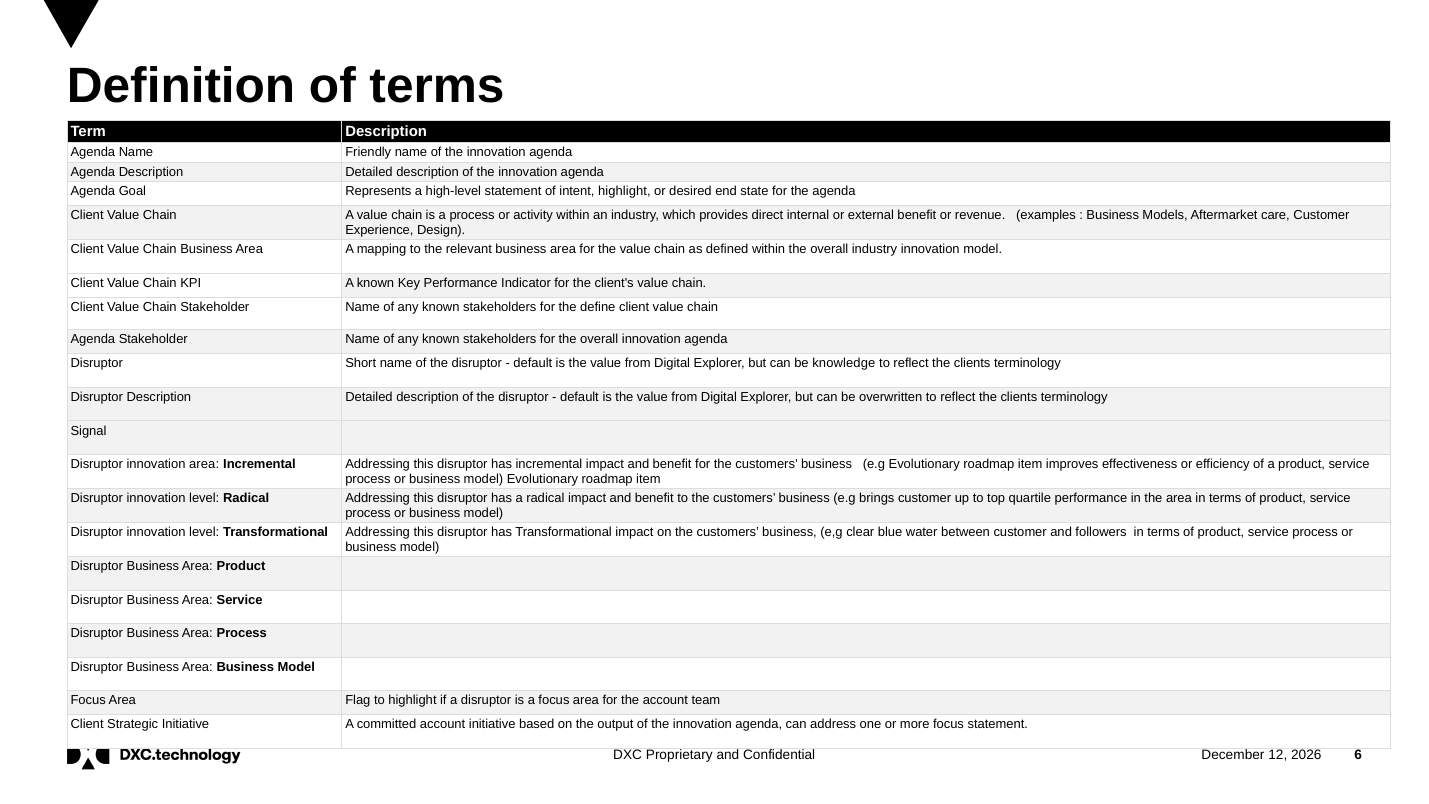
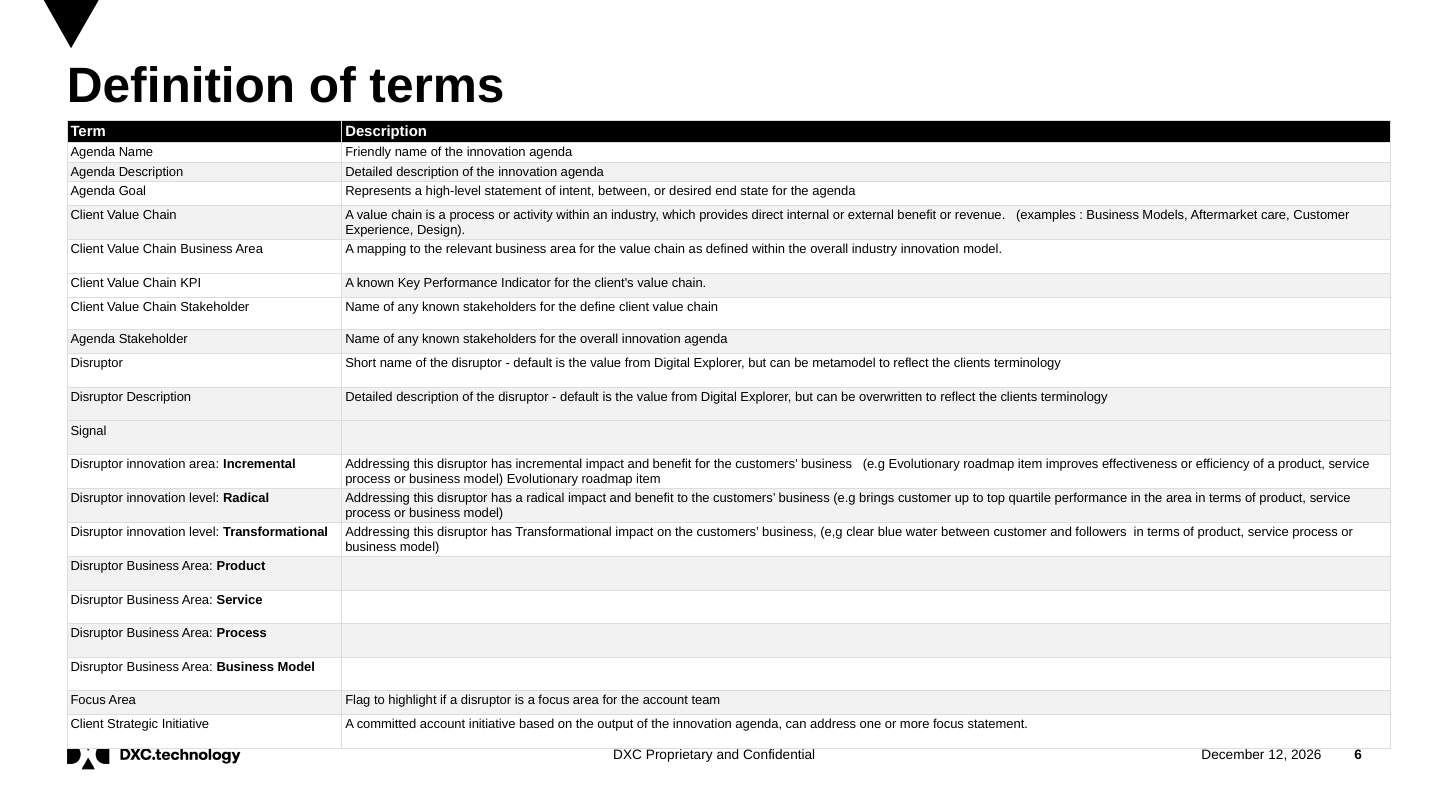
intent highlight: highlight -> between (624, 191)
knowledge: knowledge -> metamodel (844, 363)
